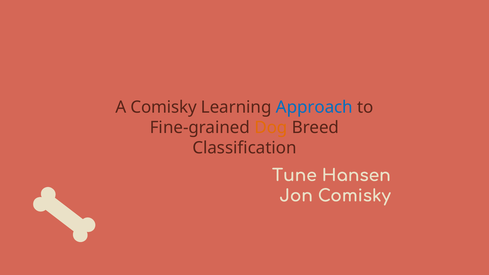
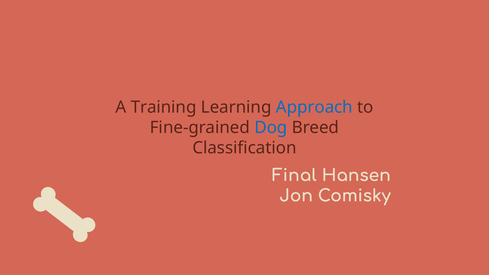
A Comisky: Comisky -> Training (164, 107)
Dog colour: orange -> blue (271, 128)
Tune: Tune -> Final (294, 176)
